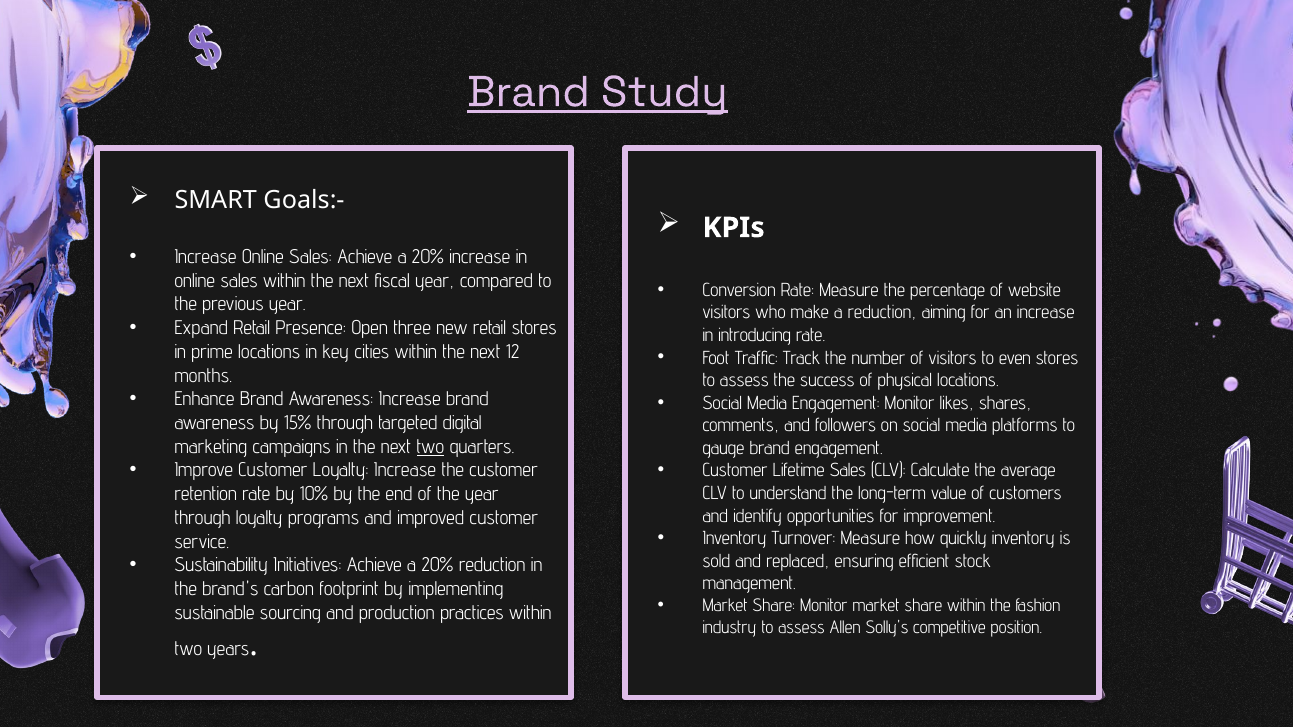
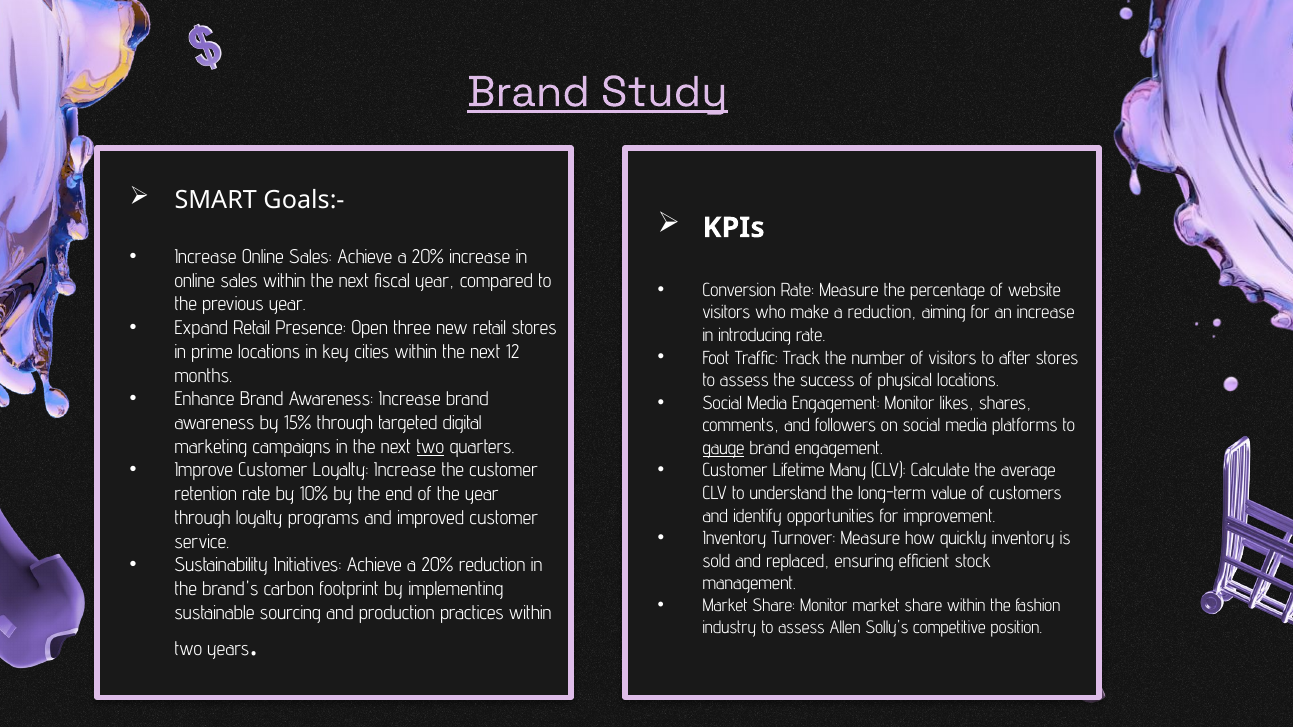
even: even -> after (1015, 358)
gauge underline: none -> present (723, 448)
Lifetime Sales: Sales -> Many (848, 471)
